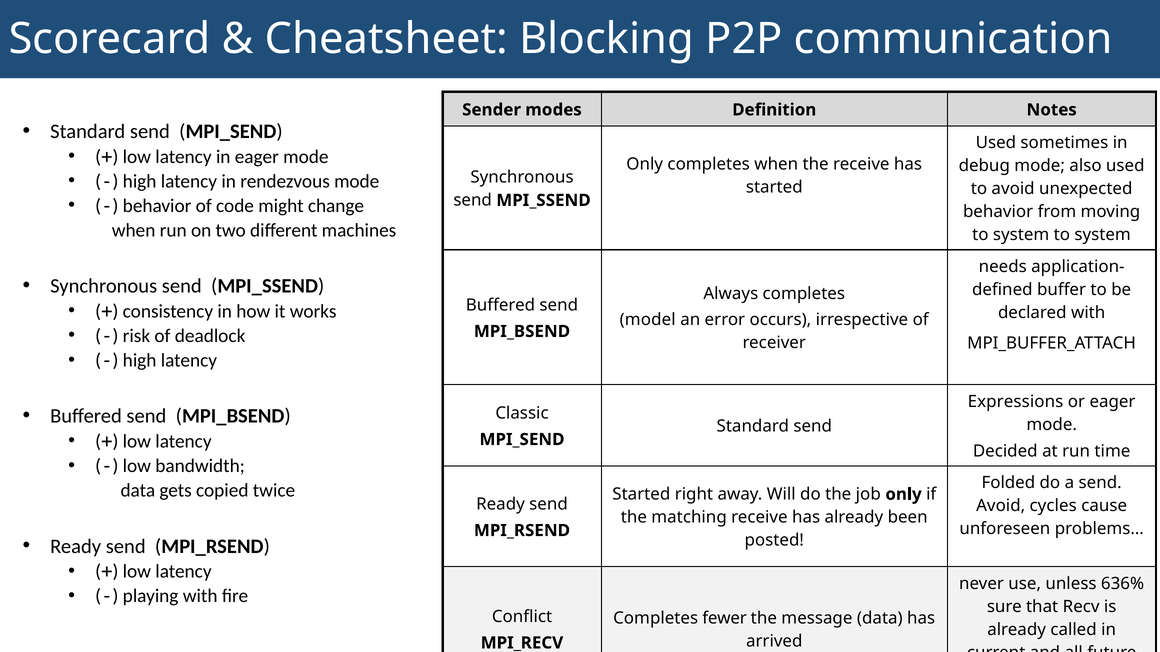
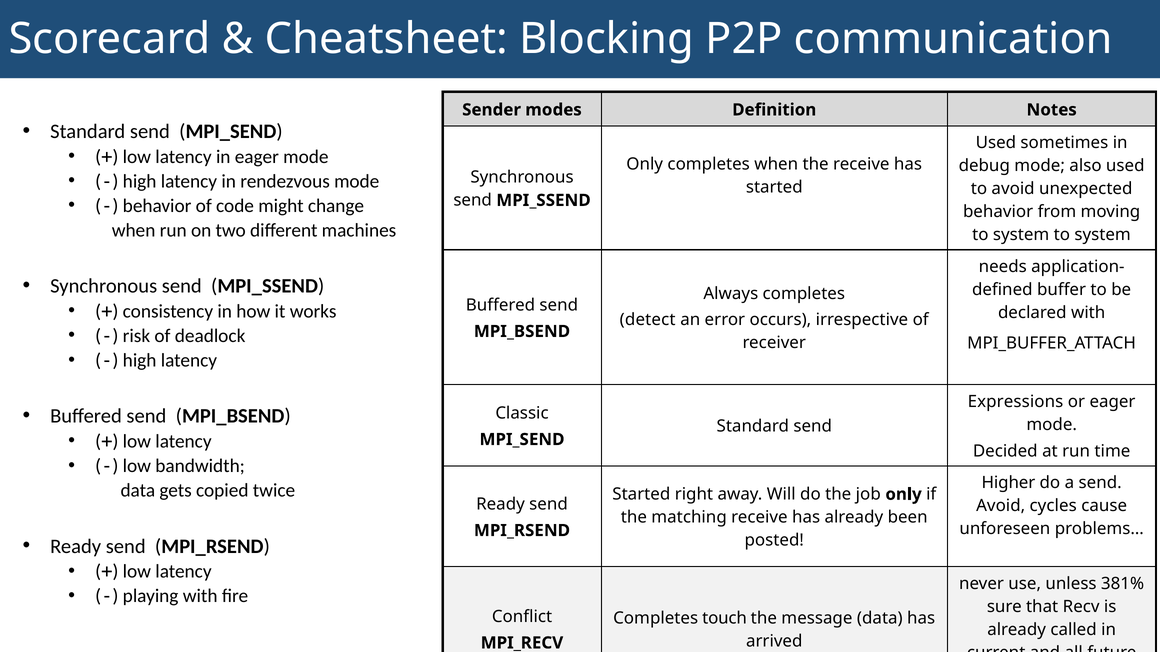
model: model -> detect (648, 320)
Folded: Folded -> Higher (1008, 483)
636%: 636% -> 381% (1123, 584)
fewer: fewer -> touch (725, 619)
